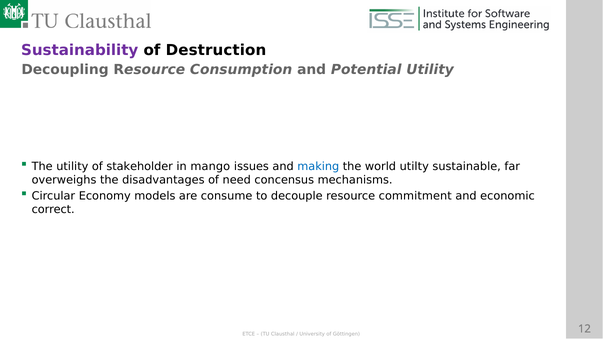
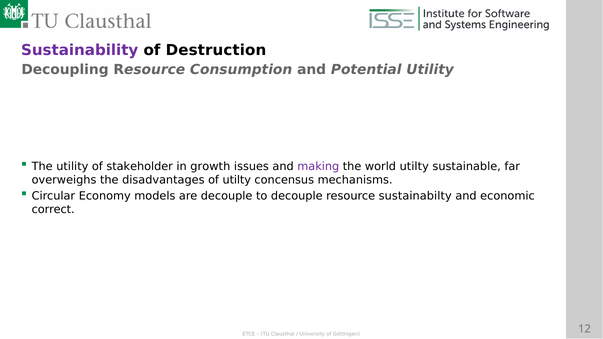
mango: mango -> growth (210, 167)
making colour: blue -> purple (318, 167)
of need: need -> utilty (237, 180)
are consume: consume -> decouple (227, 196)
commitment: commitment -> sustainabilty (415, 196)
